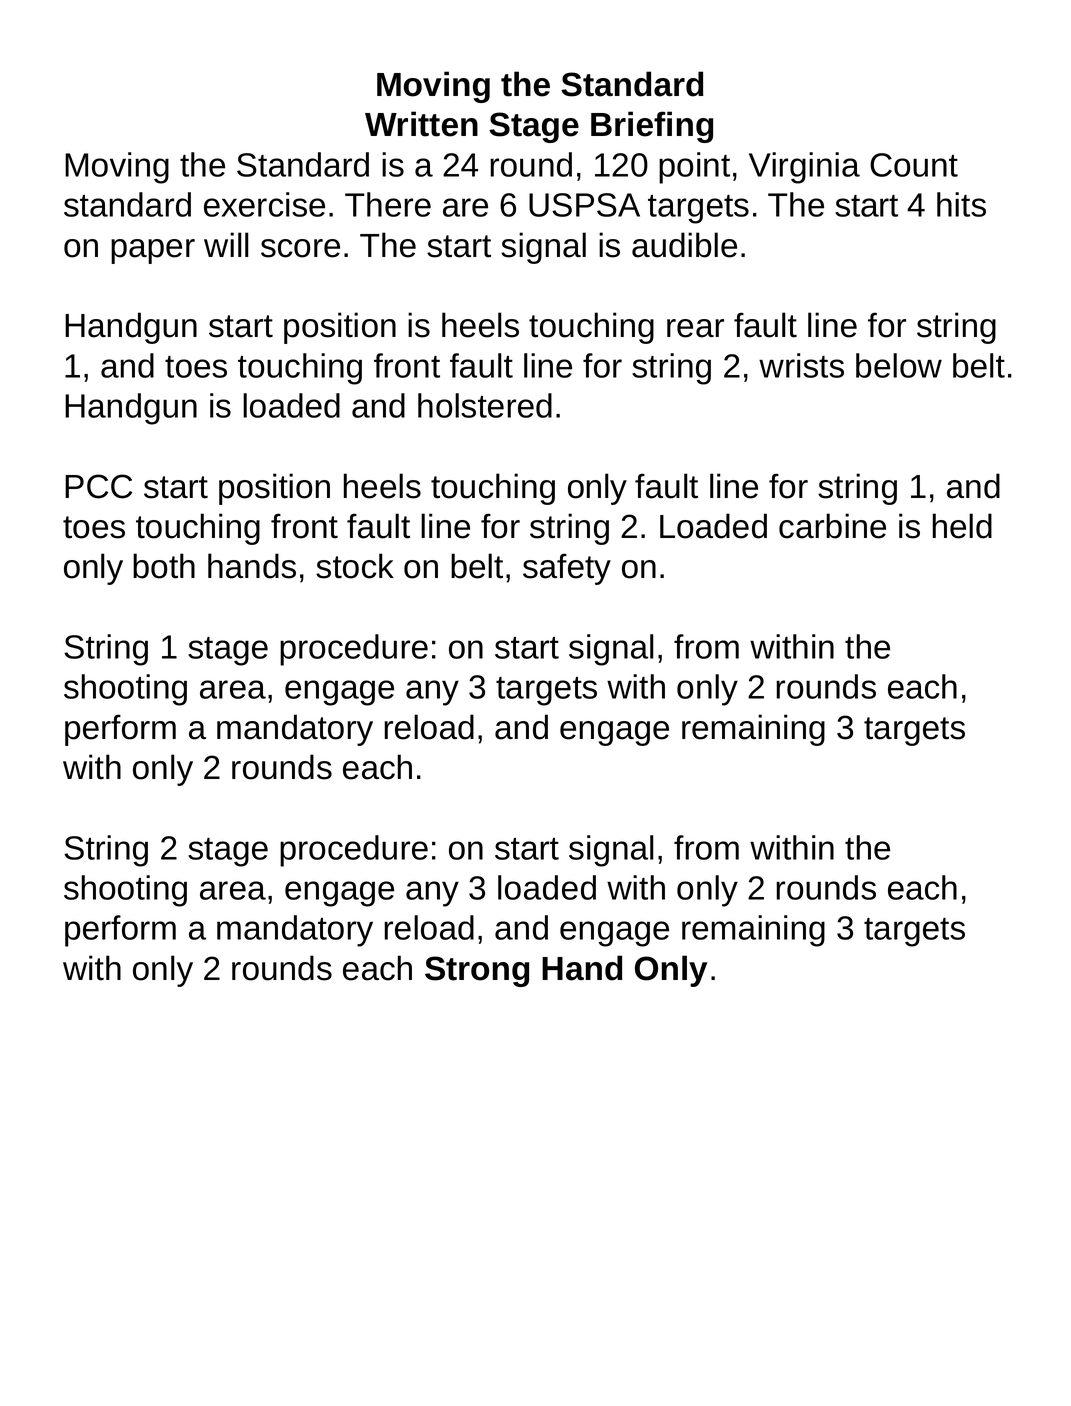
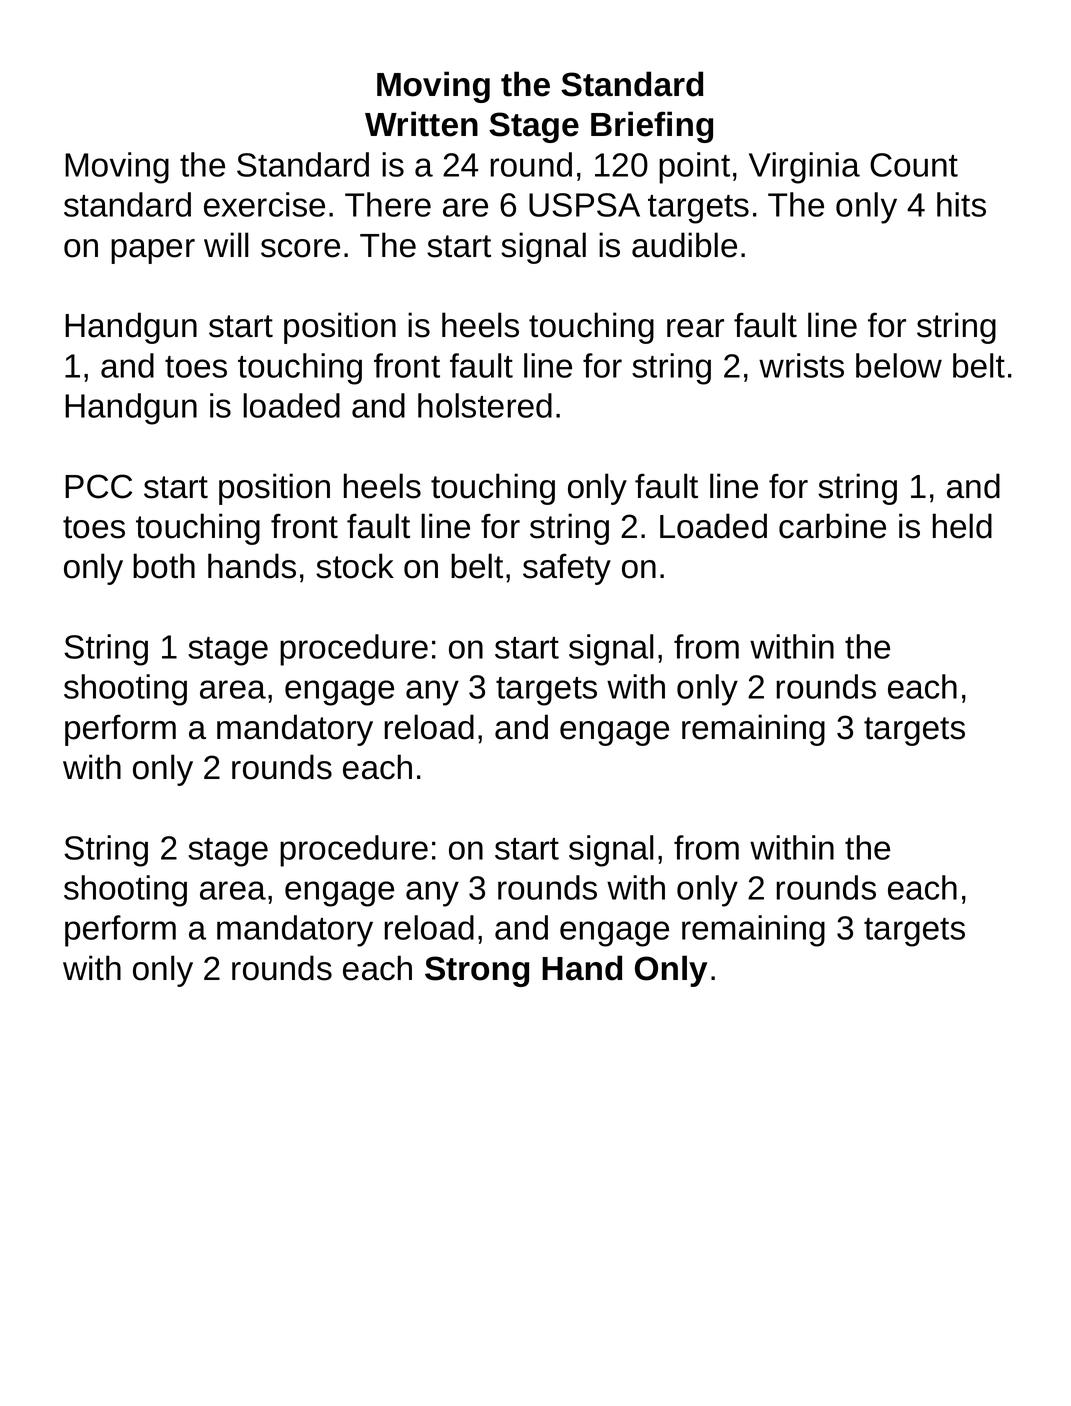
targets The start: start -> only (866, 206)
3 loaded: loaded -> rounds (547, 889)
